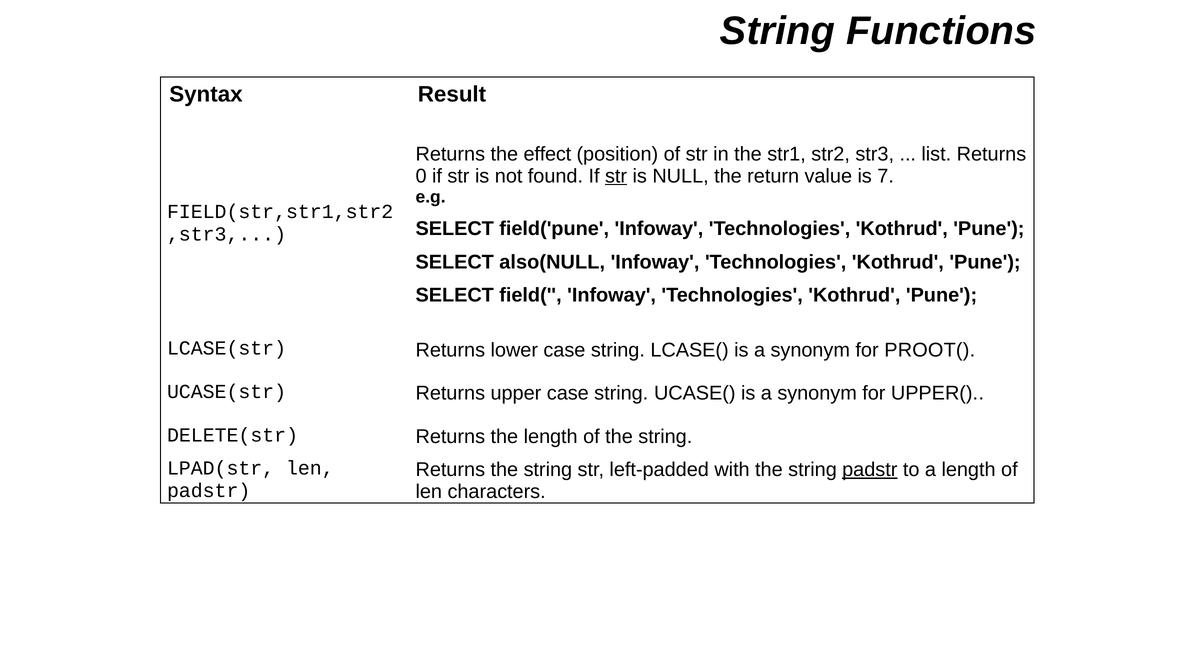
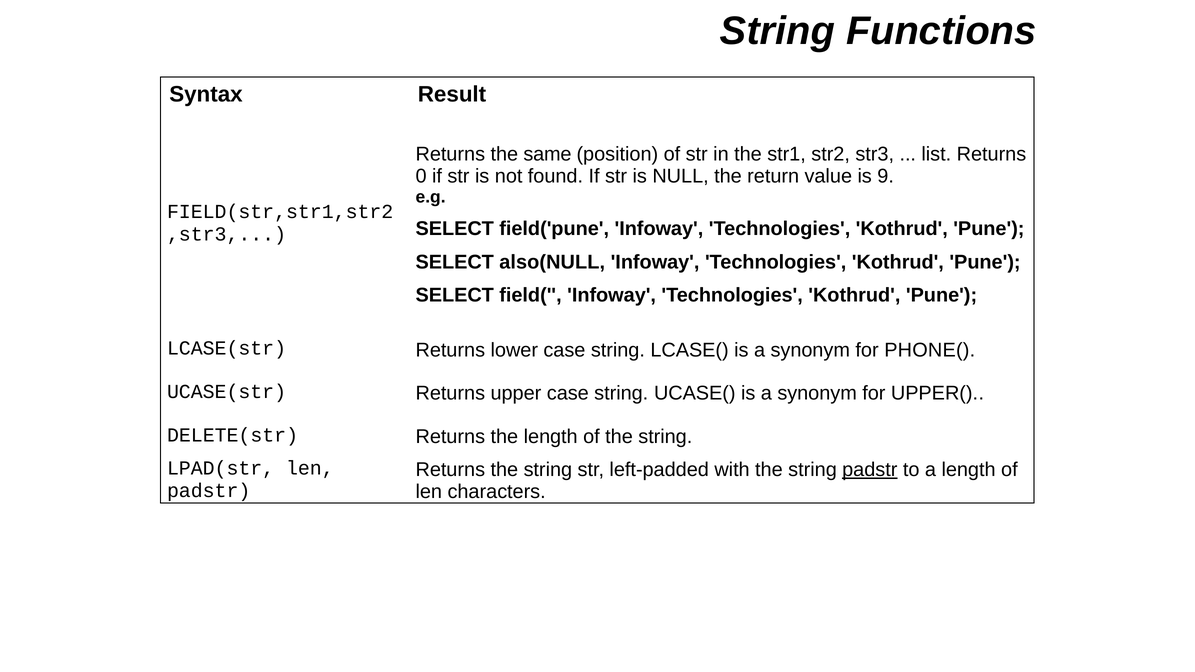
effect: effect -> same (547, 154)
str underline: present -> none (616, 176)
7: 7 -> 9 (886, 176)
PROOT(: PROOT( -> PHONE( (930, 350)
